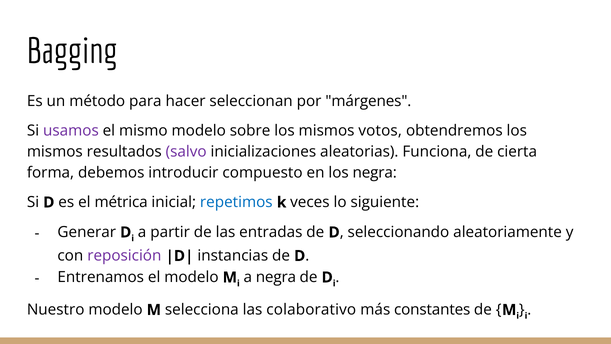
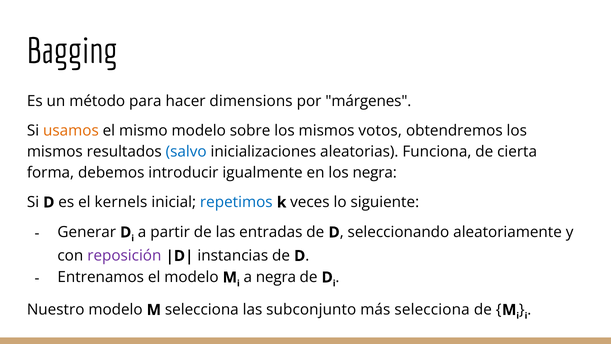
seleccionan: seleccionan -> dimensions (251, 101)
usamos colour: purple -> orange (71, 131)
salvo colour: purple -> blue (186, 152)
compuesto: compuesto -> igualmente (263, 173)
métrica: métrica -> kernels (121, 202)
colaborativo: colaborativo -> subconjunto (311, 310)
más constantes: constantes -> selecciona (432, 310)
